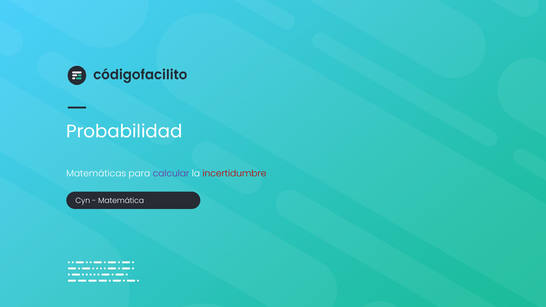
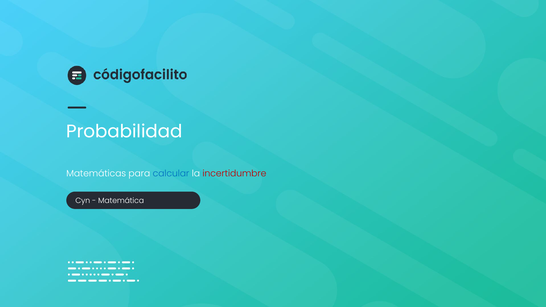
calcular colour: purple -> blue (171, 174)
